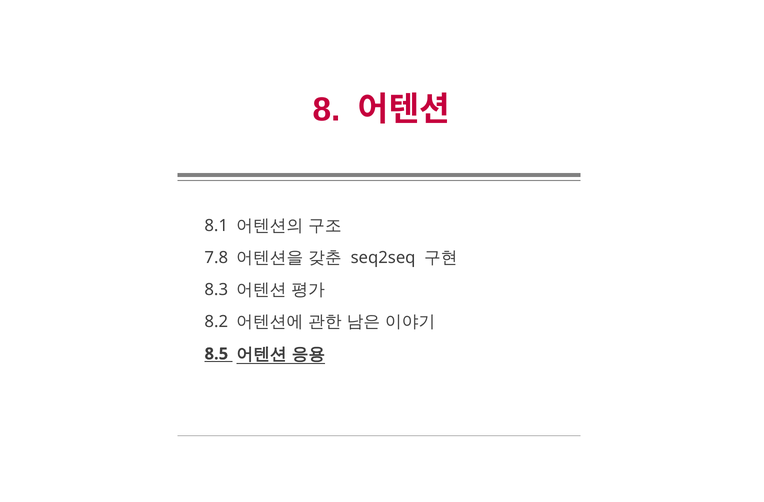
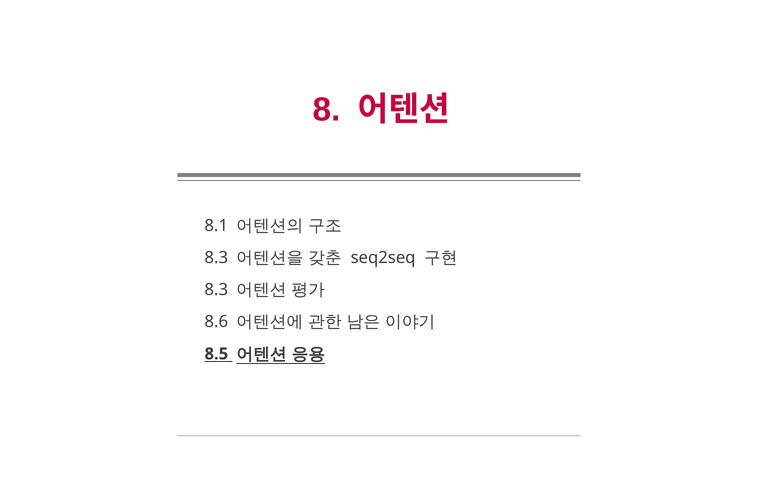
7.8: 7.8 -> 8.3 (216, 258)
8.2: 8.2 -> 8.6 (216, 322)
